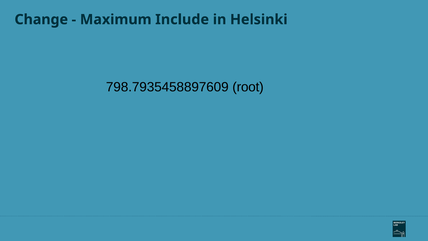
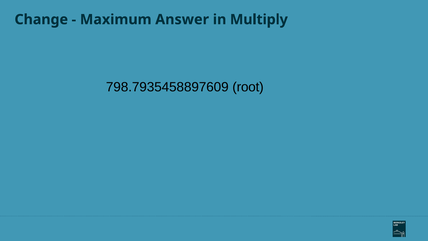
Include: Include -> Answer (182, 20)
Helsinki: Helsinki -> Multiply (259, 20)
